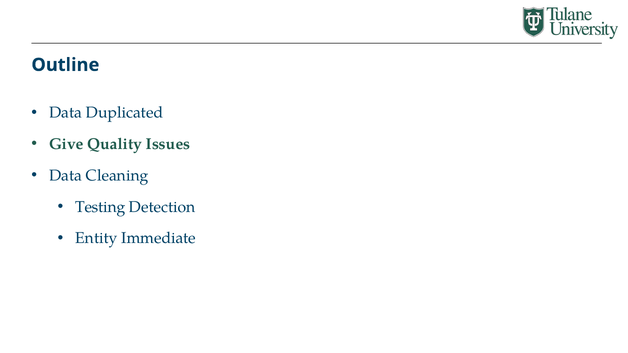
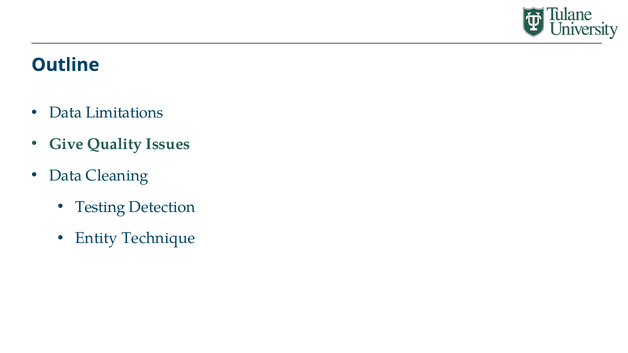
Duplicated: Duplicated -> Limitations (125, 113)
Immediate: Immediate -> Technique (159, 238)
